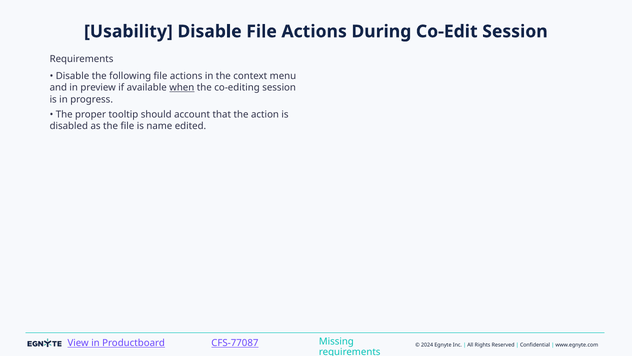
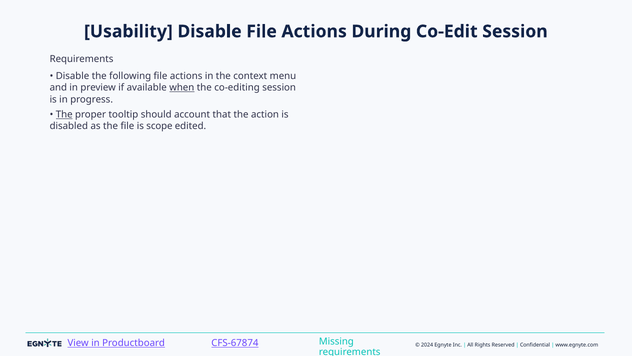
The underline: none -> present (64, 114)
name: name -> scope (159, 126)
CFS-77087: CFS-77087 -> CFS-67874 (235, 342)
